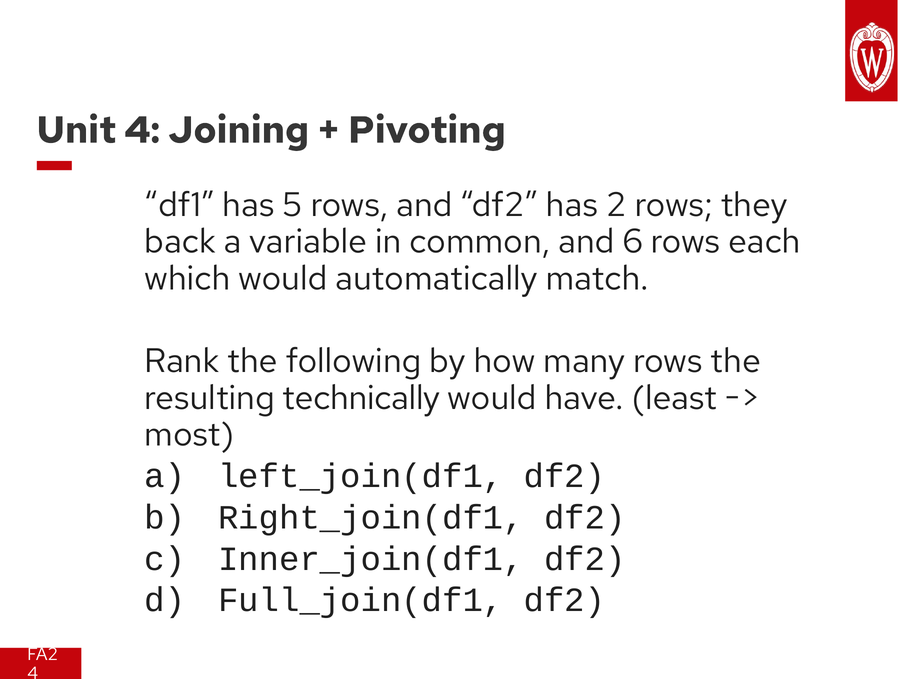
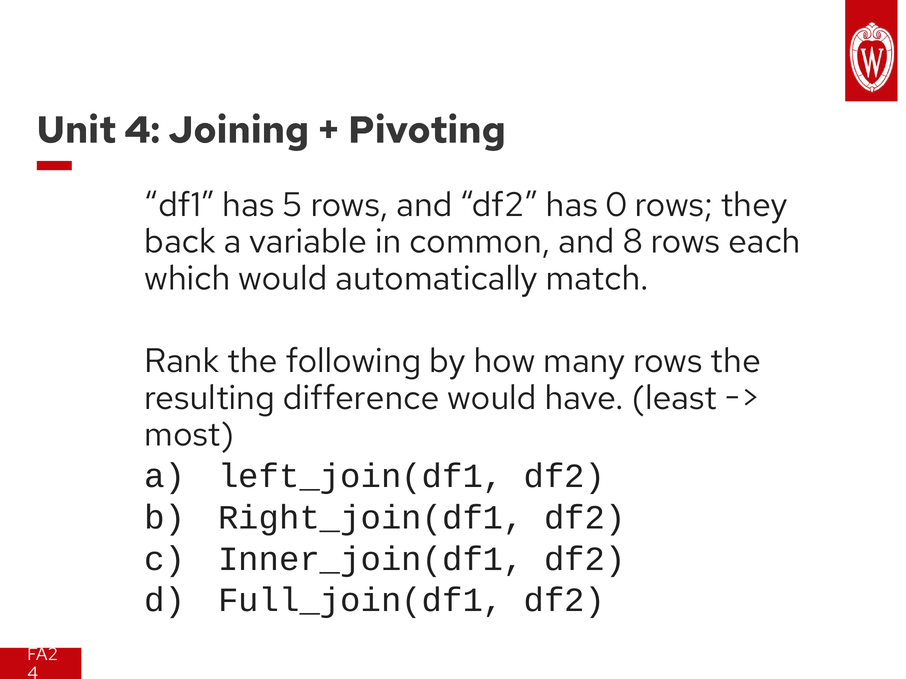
2: 2 -> 0 (617, 205)
6: 6 -> 8 (633, 242)
technically: technically -> difference (361, 398)
